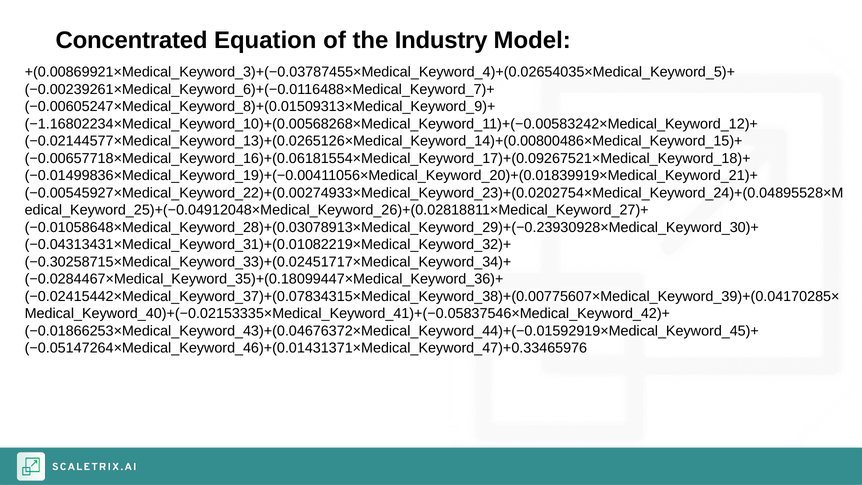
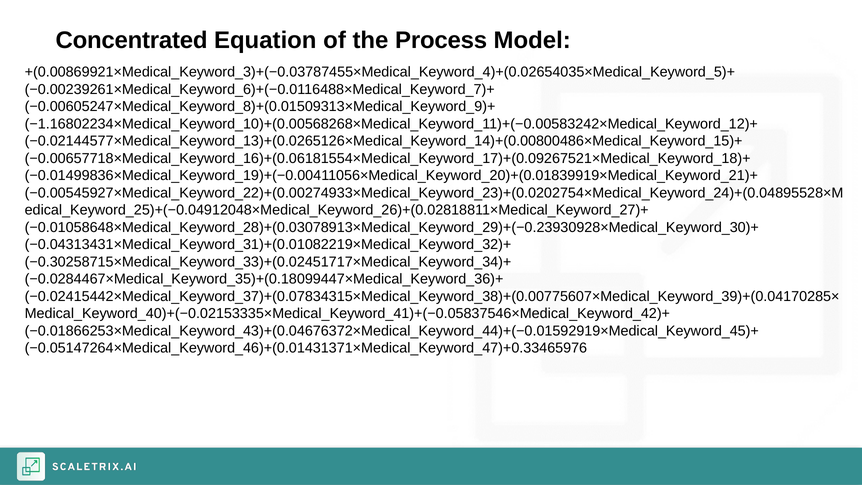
Industry: Industry -> Process (441, 40)
